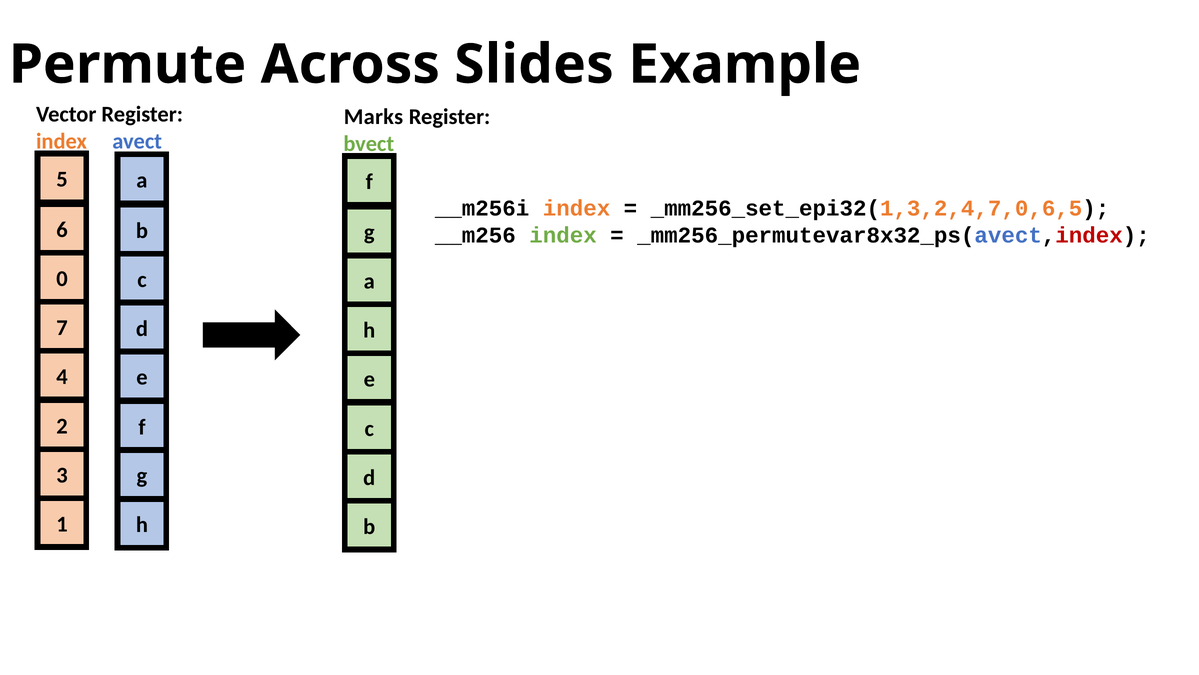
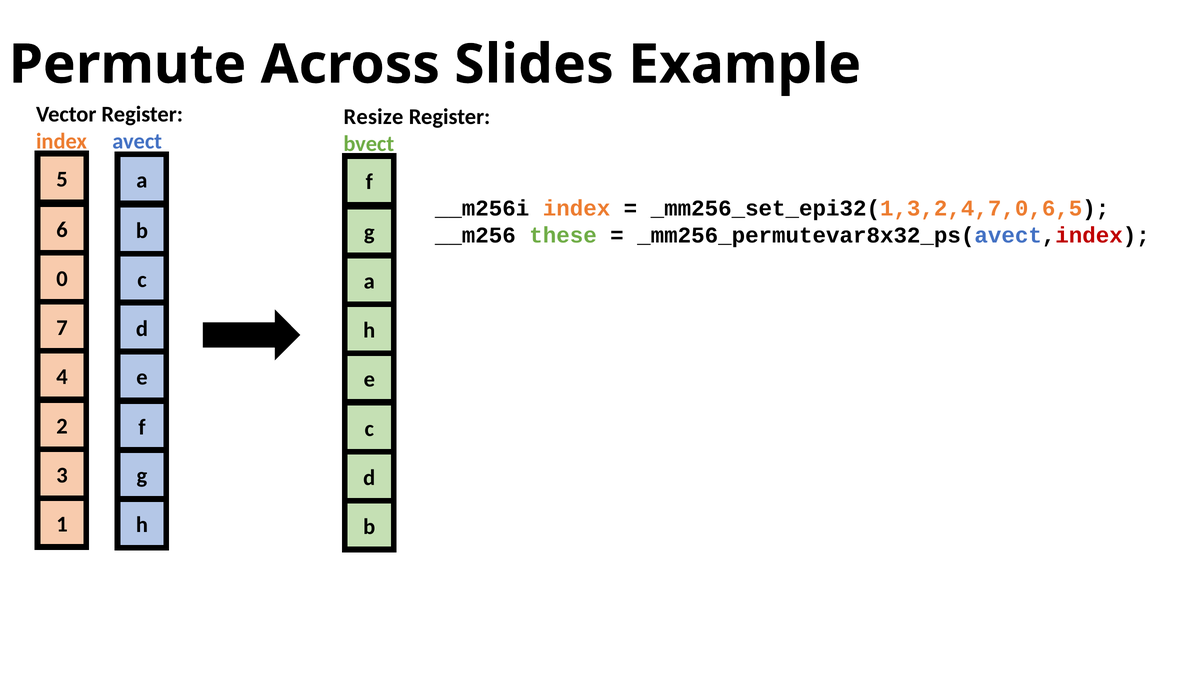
Marks: Marks -> Resize (373, 116)
__m256 index: index -> these (563, 235)
